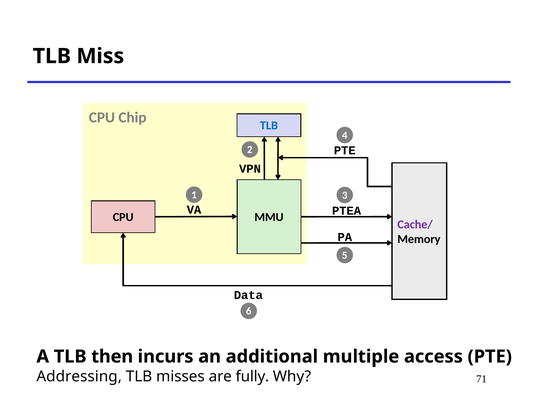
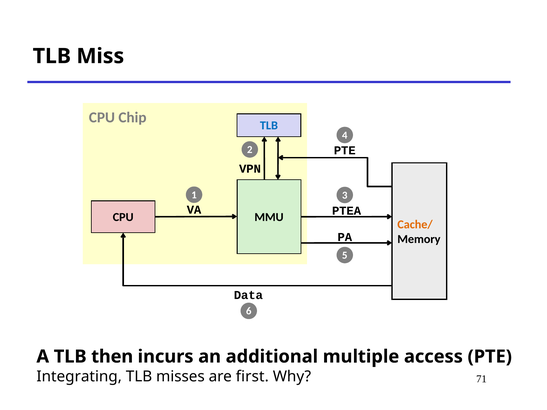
Cache/ colour: purple -> orange (415, 225)
Addressing: Addressing -> Integrating (79, 377)
fully: fully -> first (252, 377)
